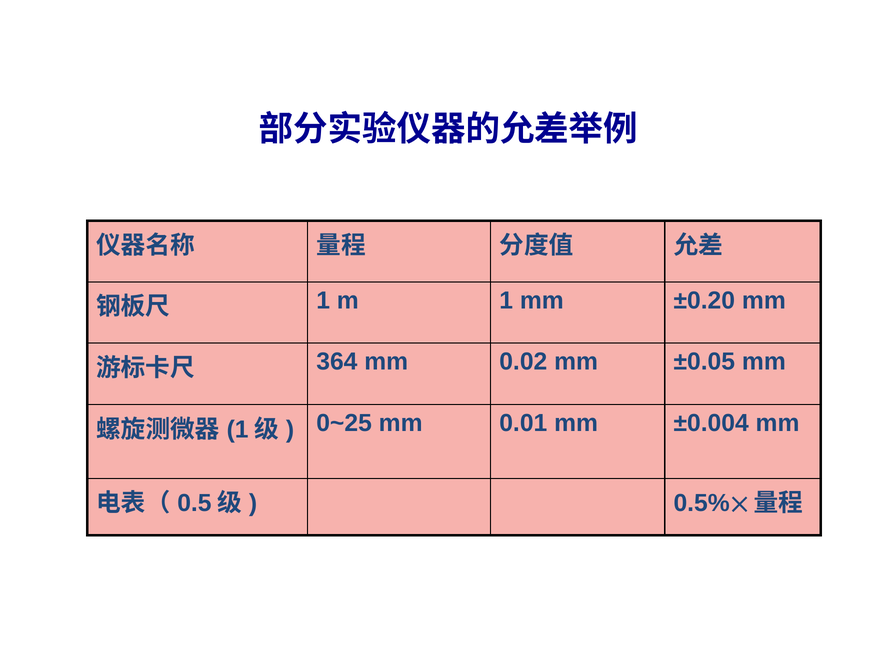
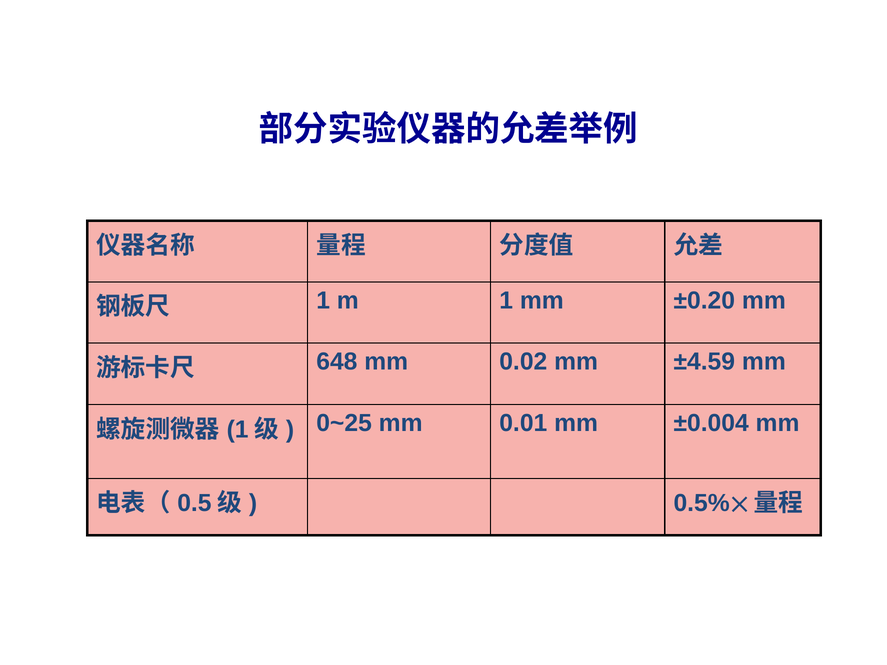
364: 364 -> 648 (337, 362)
±0.05: ±0.05 -> ±4.59 (704, 362)
